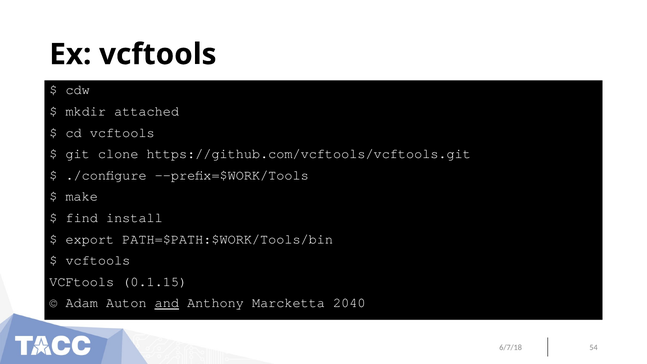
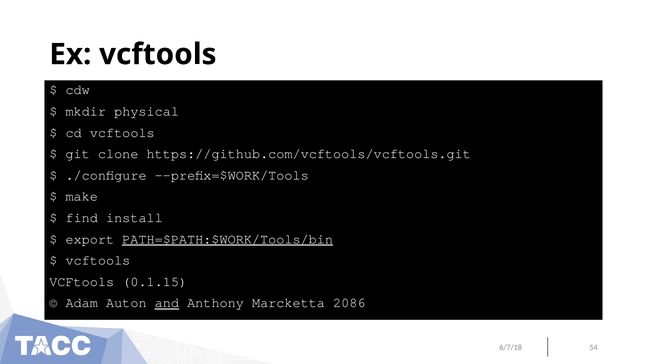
attached: attached -> physical (147, 111)
PATH=$PATH:$WORK/Tools/bin underline: none -> present (228, 239)
2040: 2040 -> 2086 (349, 303)
